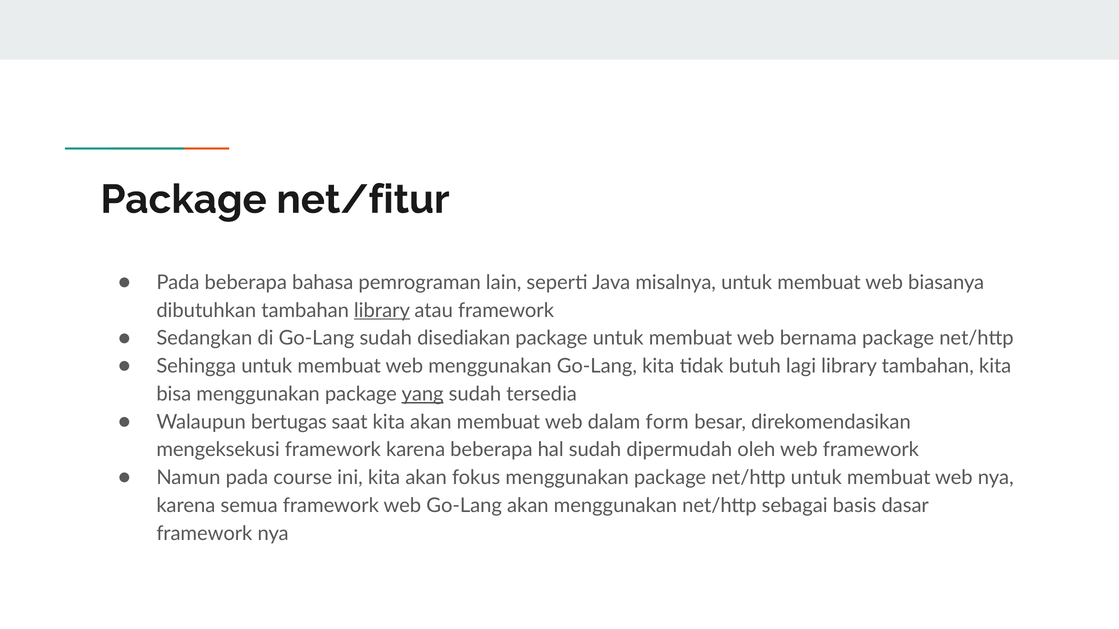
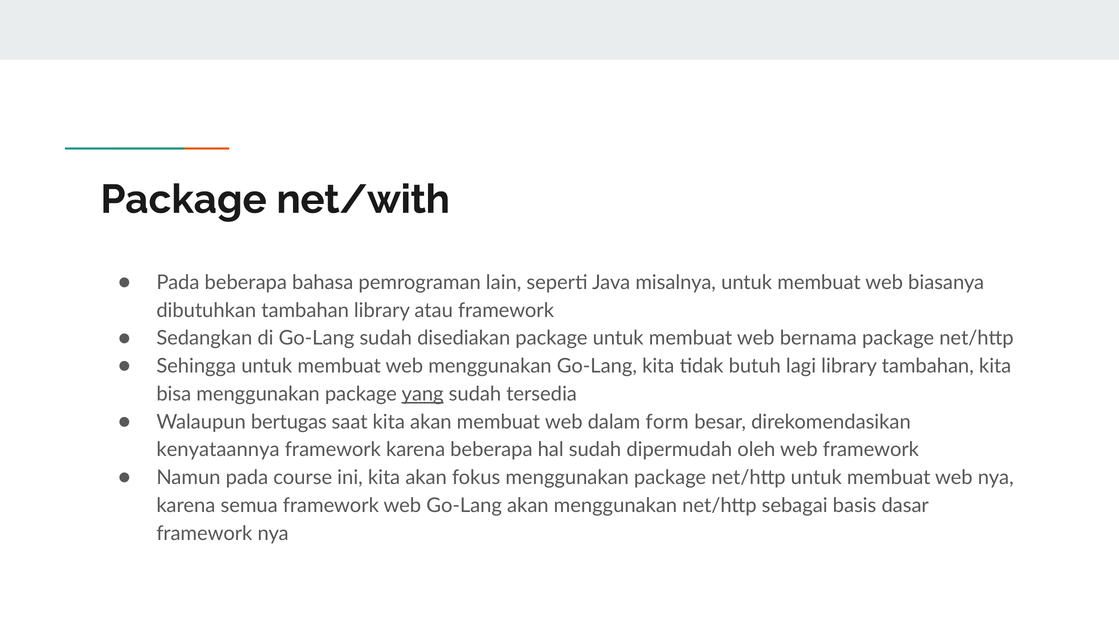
net/fitur: net/fitur -> net/with (363, 200)
library underline: present -> none (382, 311)
mengeksekusi: mengeksekusi -> kenyataannya (218, 450)
